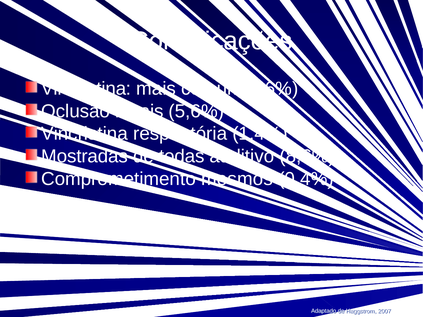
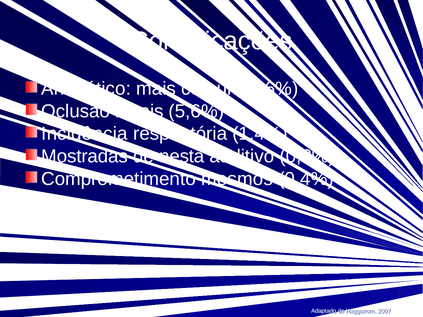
Vincristina: Vincristina -> Anedótico (86, 89)
Vincristina: Vincristina -> Incidência (84, 134)
todas: todas -> nesta (182, 156)
8,6%: 8,6% -> 0,2% (307, 156)
